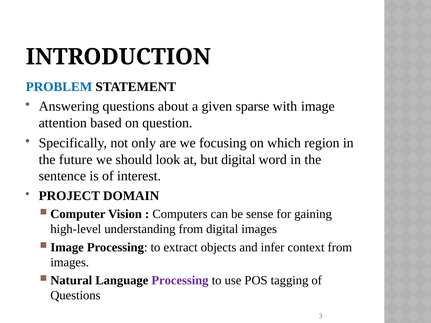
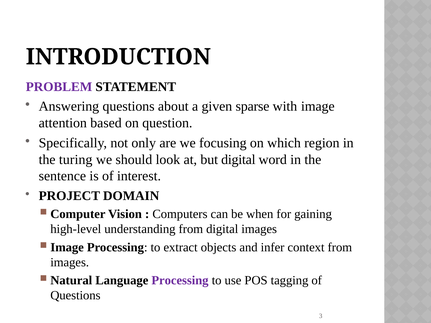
PROBLEM colour: blue -> purple (59, 87)
future: future -> turing (76, 160)
sense: sense -> when (260, 214)
